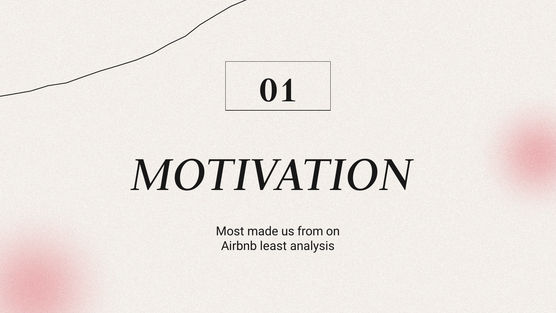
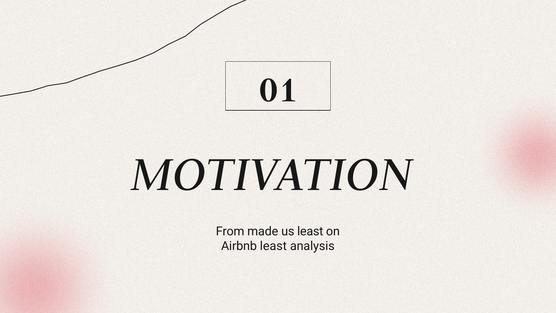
Most: Most -> From (230, 231)
us from: from -> least (310, 231)
